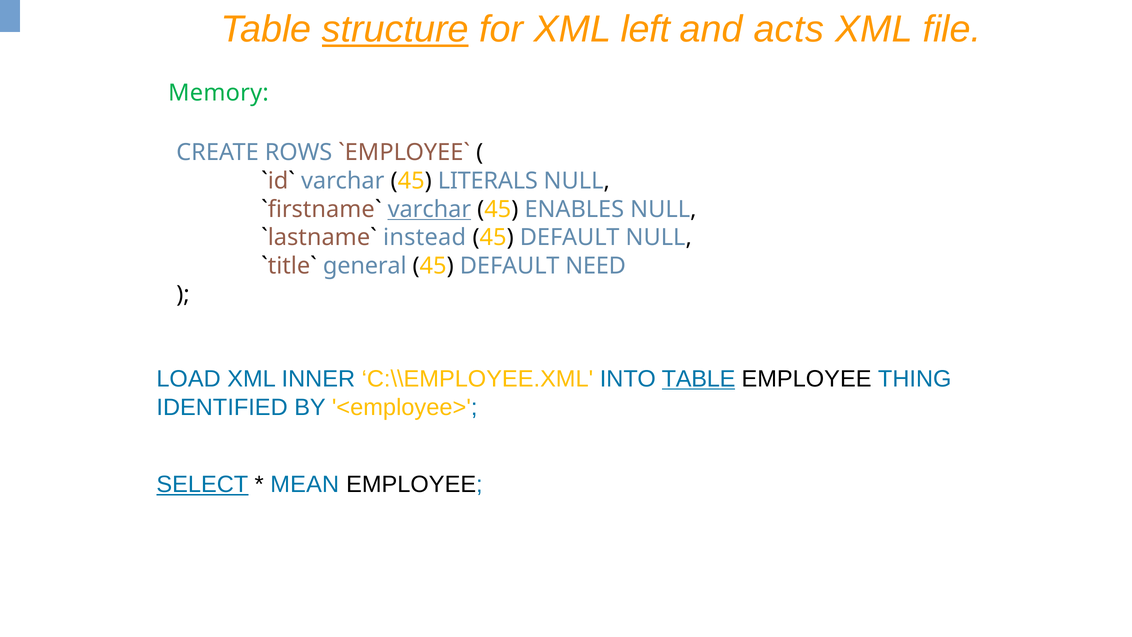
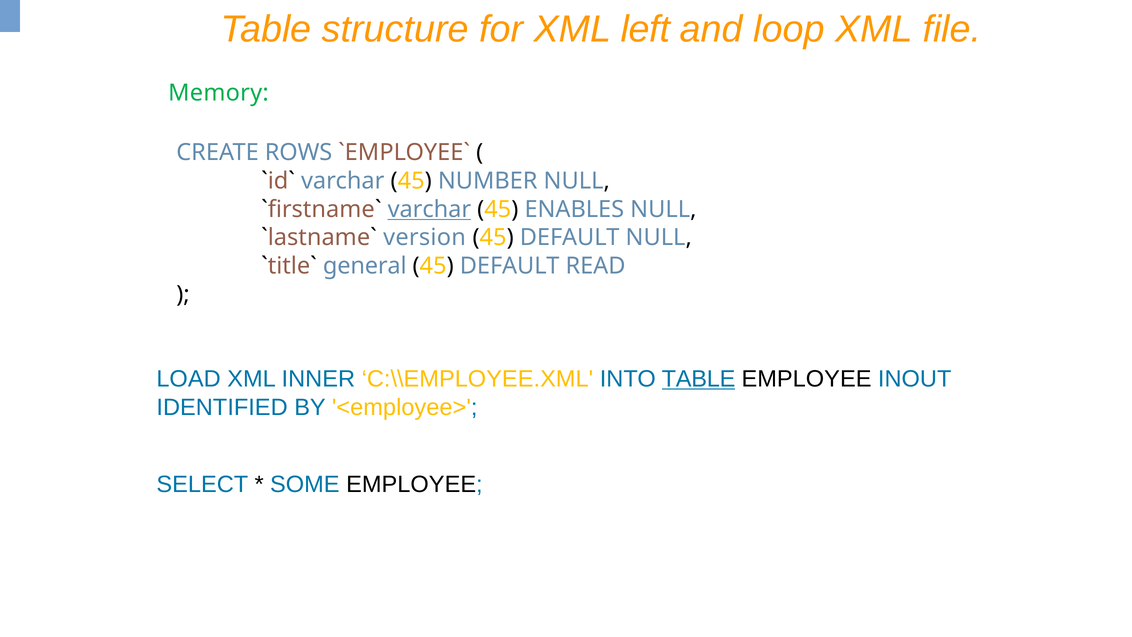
structure underline: present -> none (395, 29)
acts: acts -> loop (789, 29)
LITERALS: LITERALS -> NUMBER (488, 181)
instead: instead -> version (425, 238)
NEED: NEED -> READ (596, 266)
THING: THING -> INOUT (915, 379)
SELECT underline: present -> none (202, 484)
MEAN: MEAN -> SOME (305, 484)
